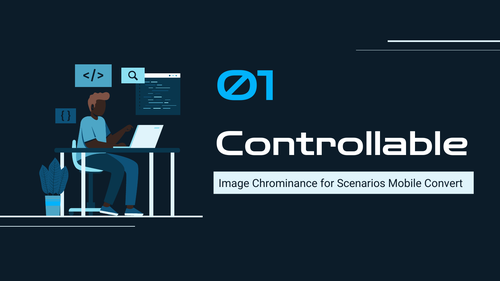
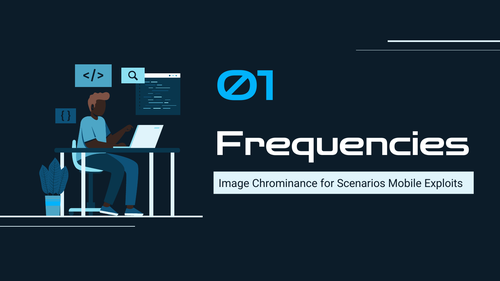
Controllable: Controllable -> Frequencies (343, 144)
Convert: Convert -> Exploits (444, 184)
